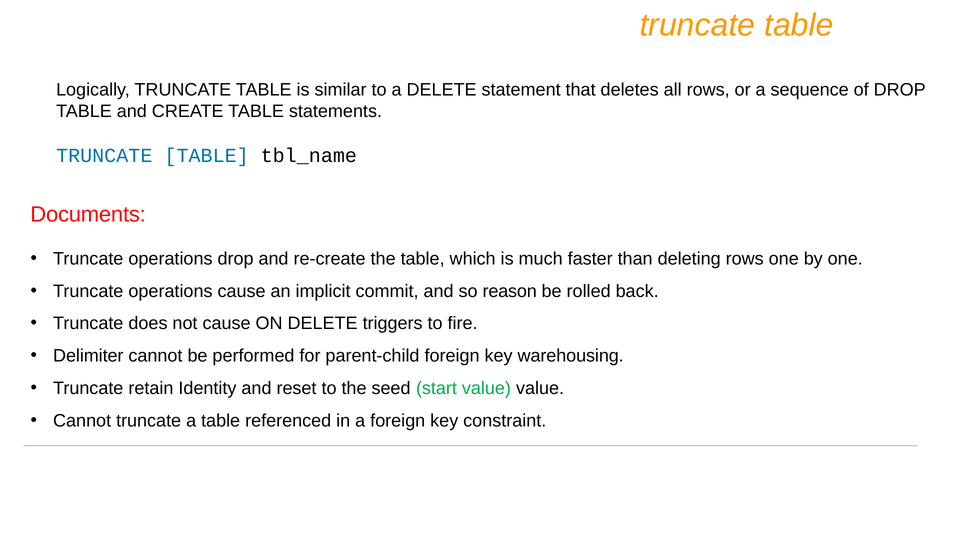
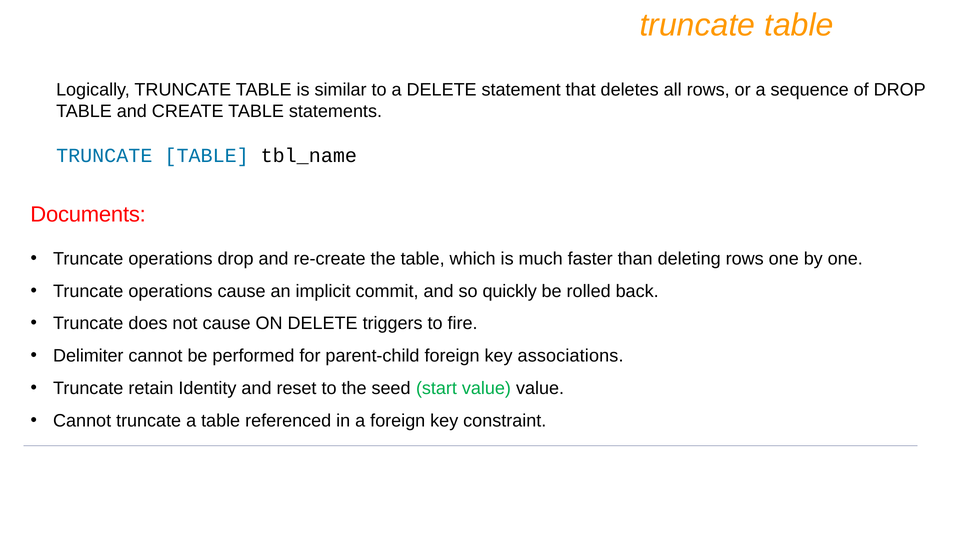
reason: reason -> quickly (510, 291)
warehousing: warehousing -> associations (571, 356)
